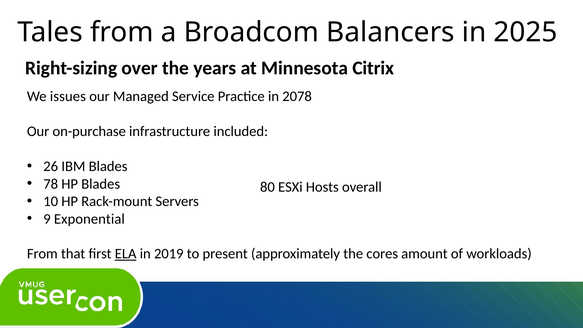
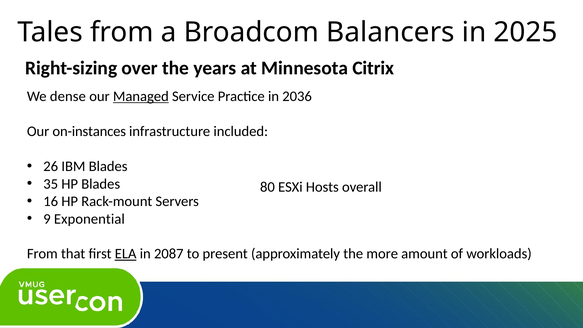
issues: issues -> dense (68, 96)
Managed underline: none -> present (141, 96)
2078: 2078 -> 2036 (297, 96)
on-purchase: on-purchase -> on-instances (89, 131)
78: 78 -> 35 (51, 184)
10: 10 -> 16 (51, 201)
2019: 2019 -> 2087 (169, 254)
cores: cores -> more (382, 254)
